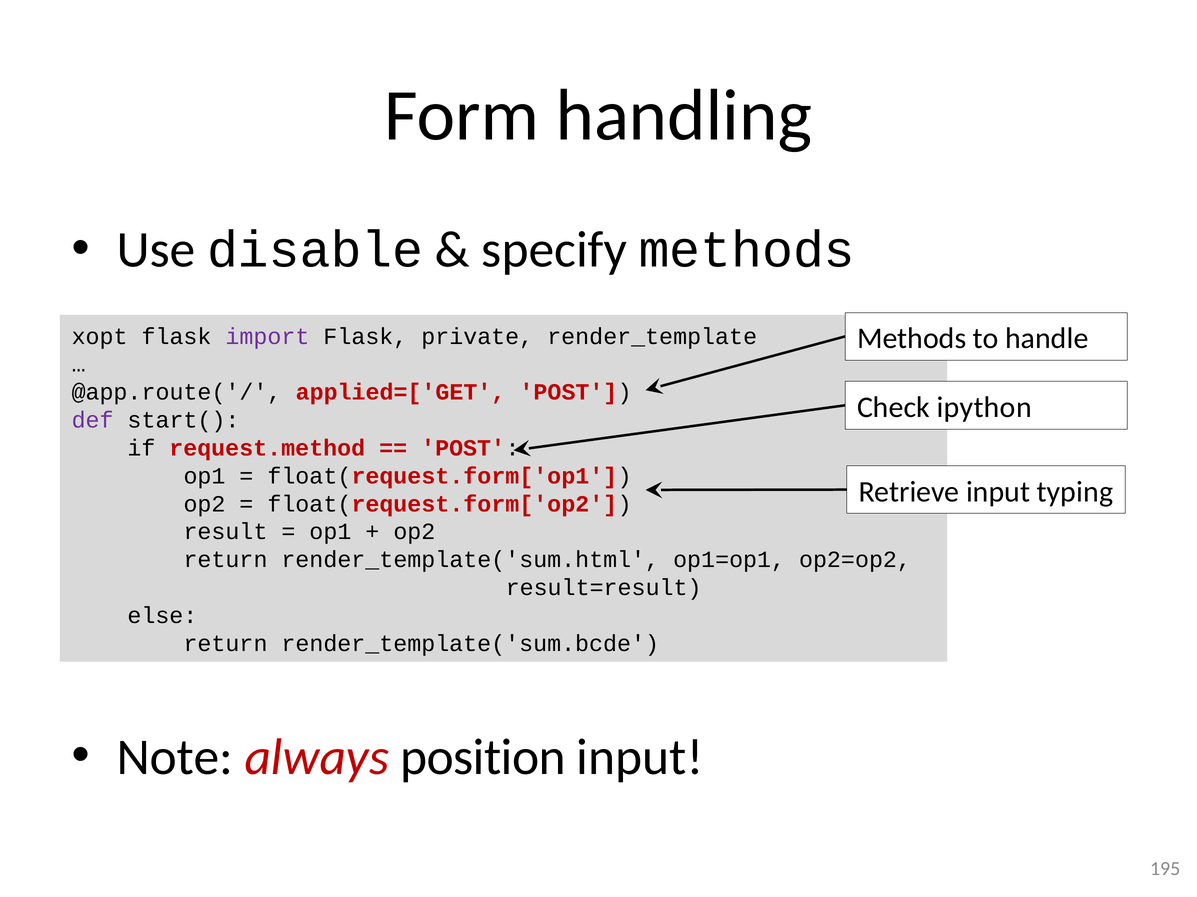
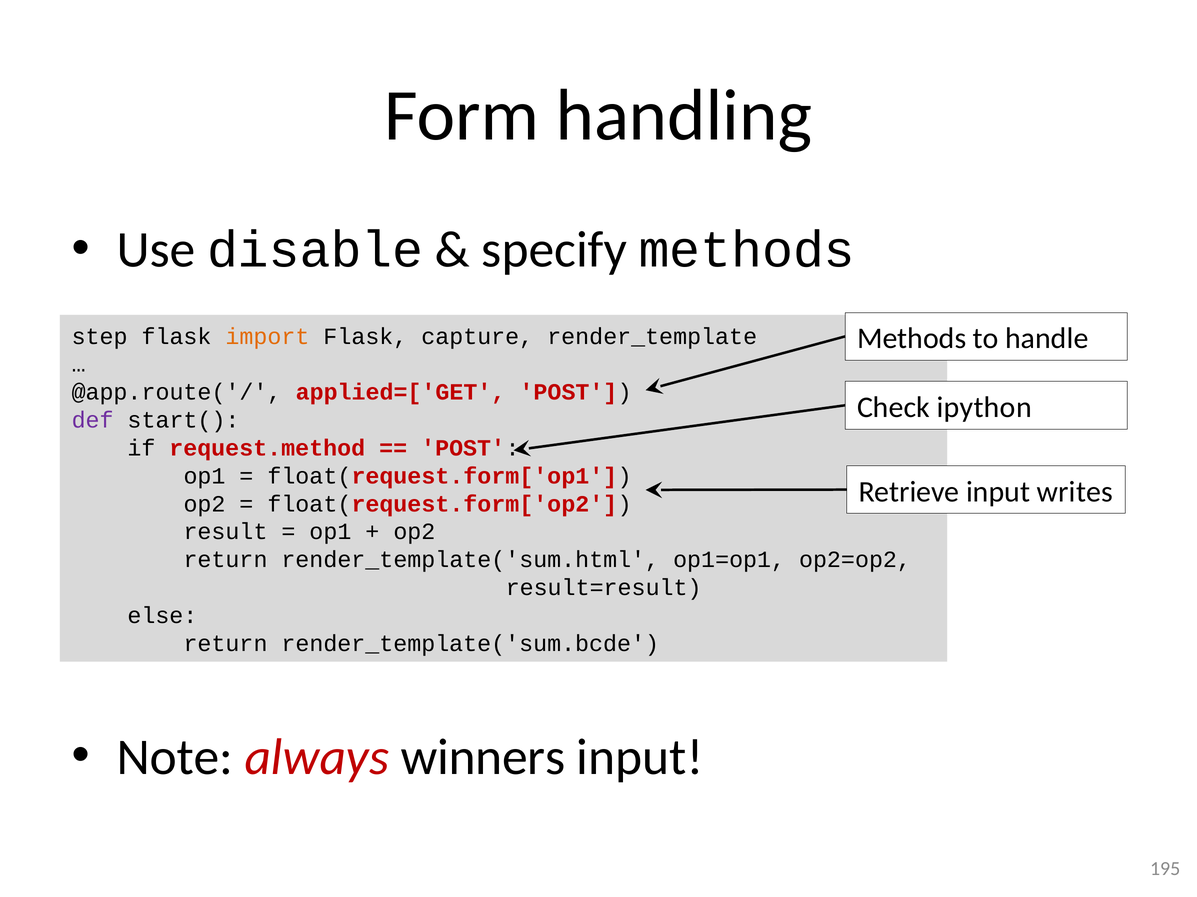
xopt: xopt -> step (100, 337)
import colour: purple -> orange (267, 337)
private: private -> capture (477, 337)
typing: typing -> writes (1075, 492)
position: position -> winners (483, 758)
